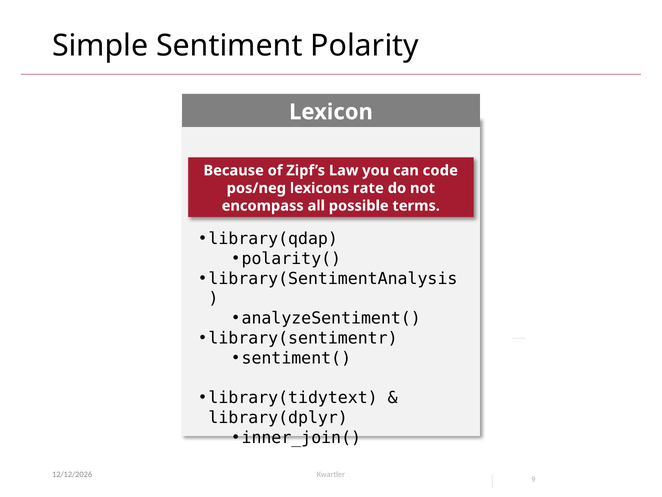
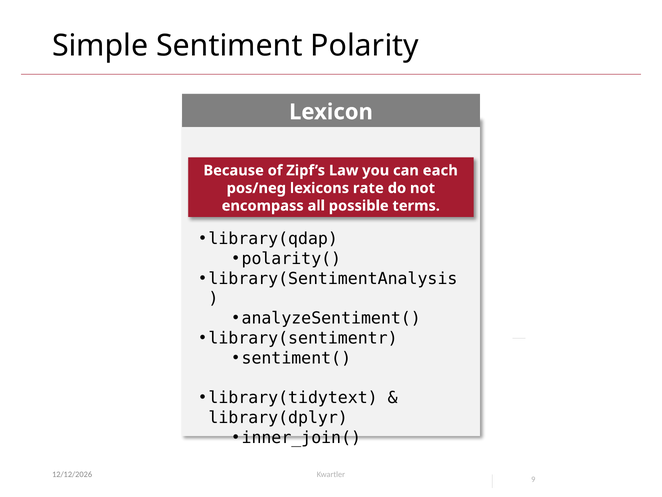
code: code -> each (440, 170)
